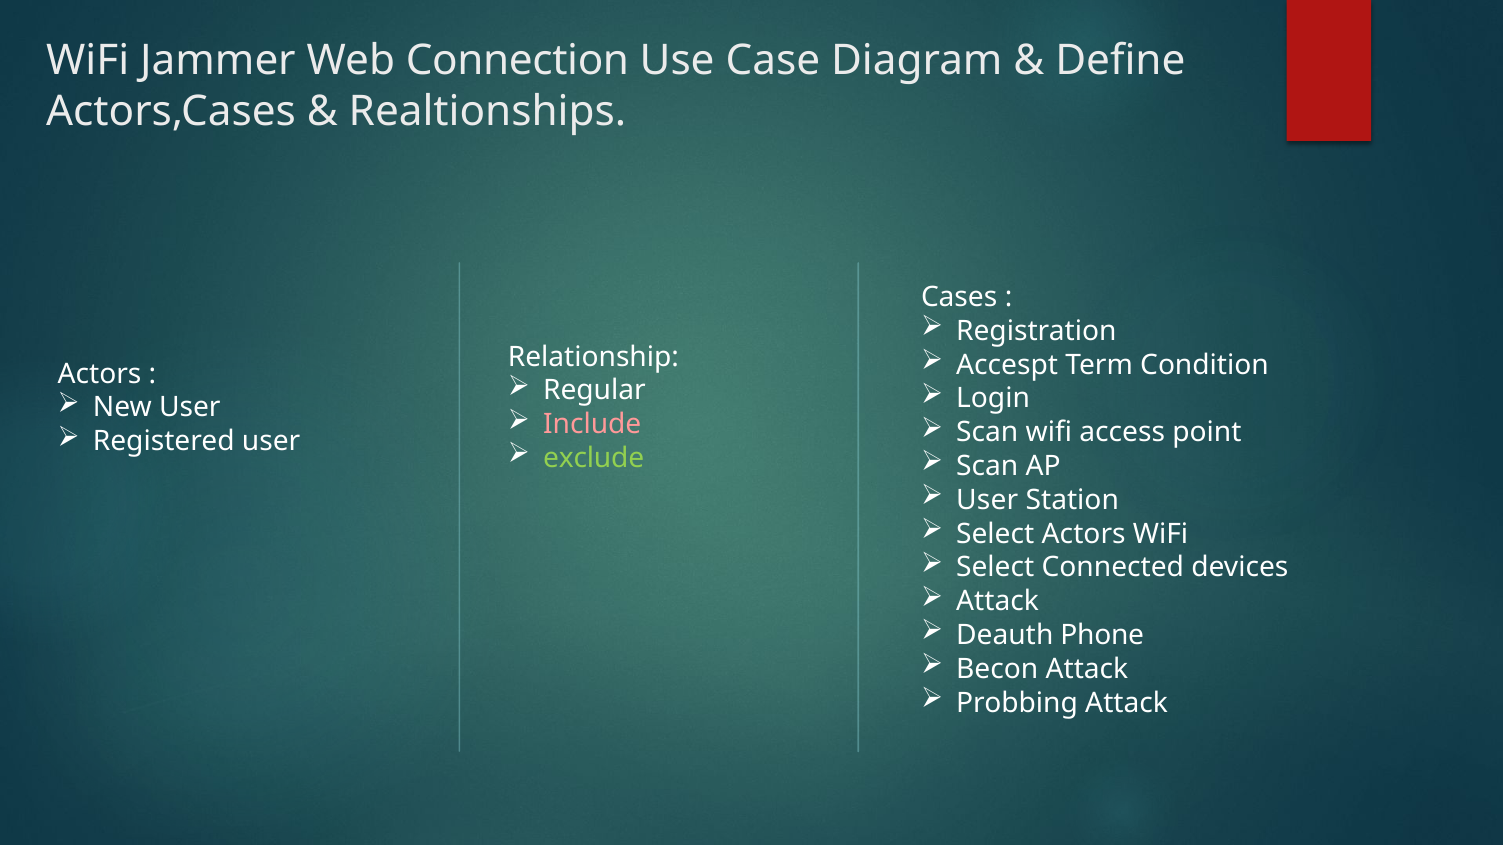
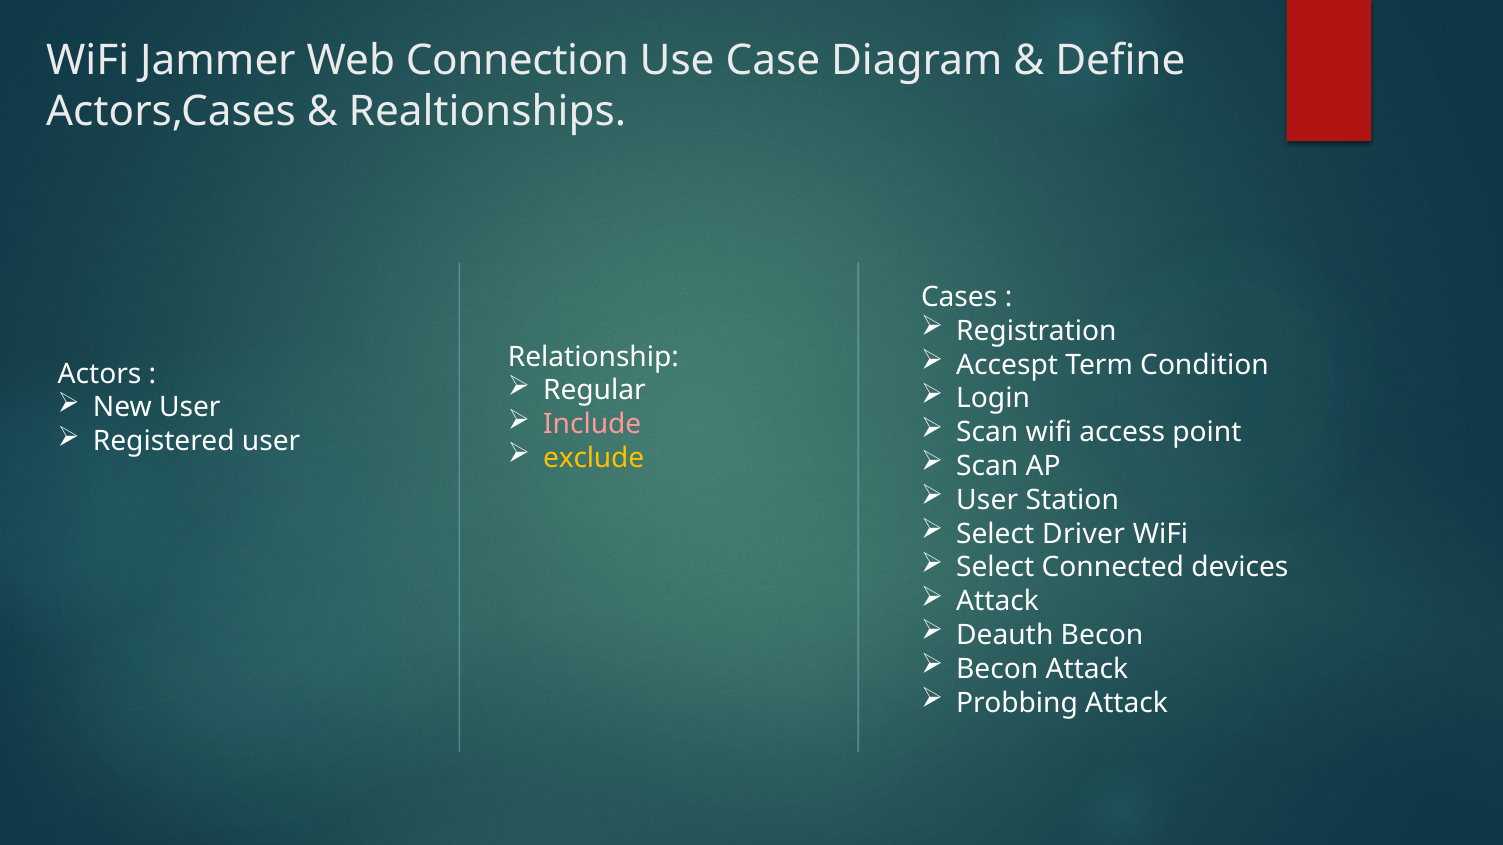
exclude colour: light green -> yellow (594, 458)
Select Actors: Actors -> Driver (1084, 534)
Deauth Phone: Phone -> Becon (1102, 635)
